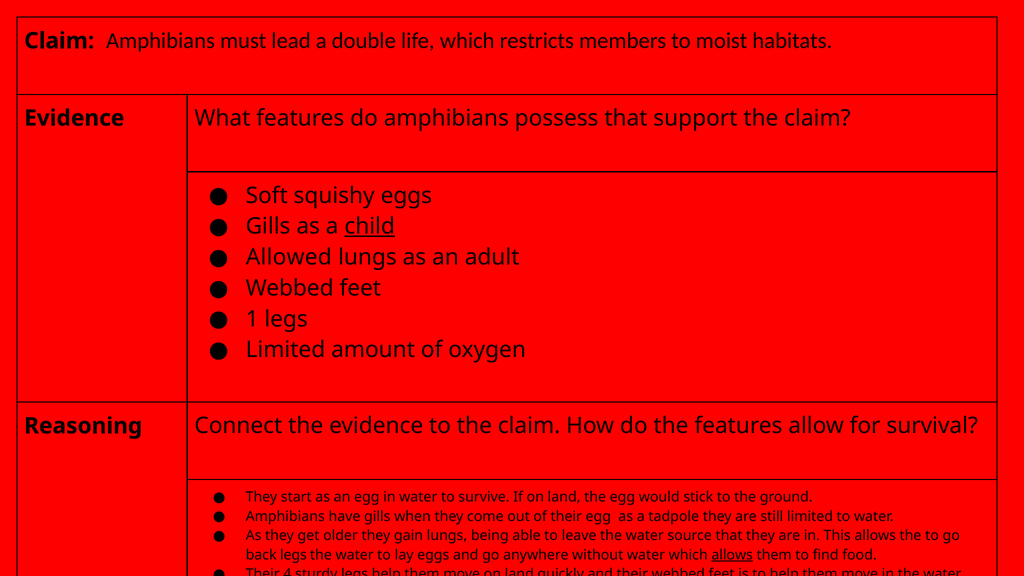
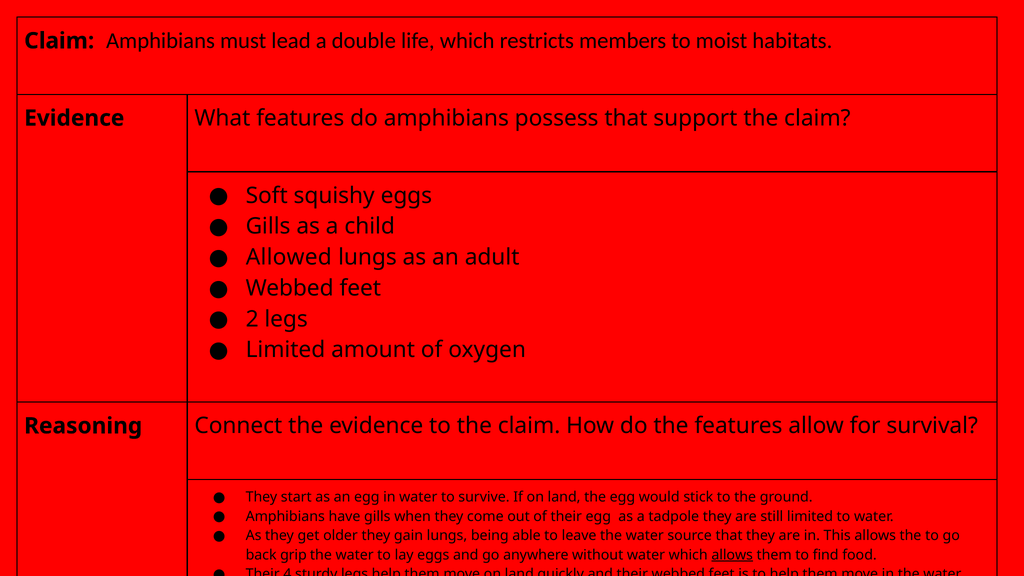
child underline: present -> none (370, 226)
1: 1 -> 2 (252, 319)
back legs: legs -> grip (293, 555)
